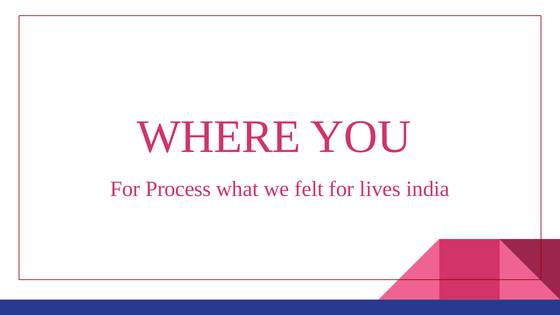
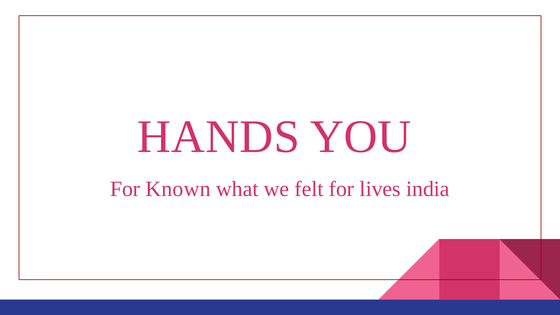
WHERE: WHERE -> HANDS (218, 137)
Process: Process -> Known (178, 189)
